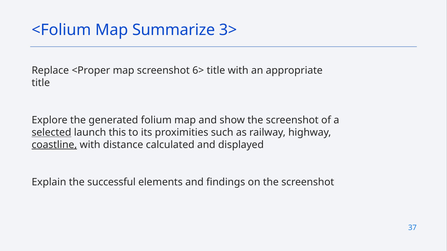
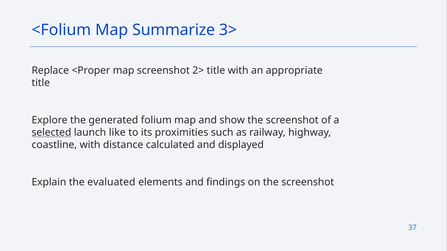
6>: 6> -> 2> (198, 71)
this: this -> like (117, 133)
coastline underline: present -> none (54, 145)
successful: successful -> evaluated (111, 183)
